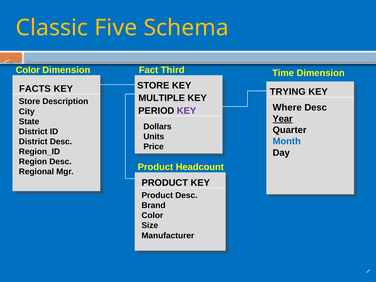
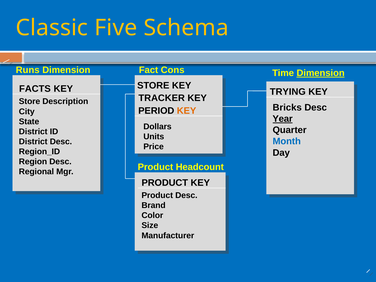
Color: Color -> Runs (28, 70)
Third: Third -> Cons (173, 70)
Dimension underline: none -> present (321, 73)
MULTIPLE: MULTIPLE -> TRACKER (162, 98)
Where: Where -> Bricks (287, 108)
KEY colour: purple -> orange (187, 111)
